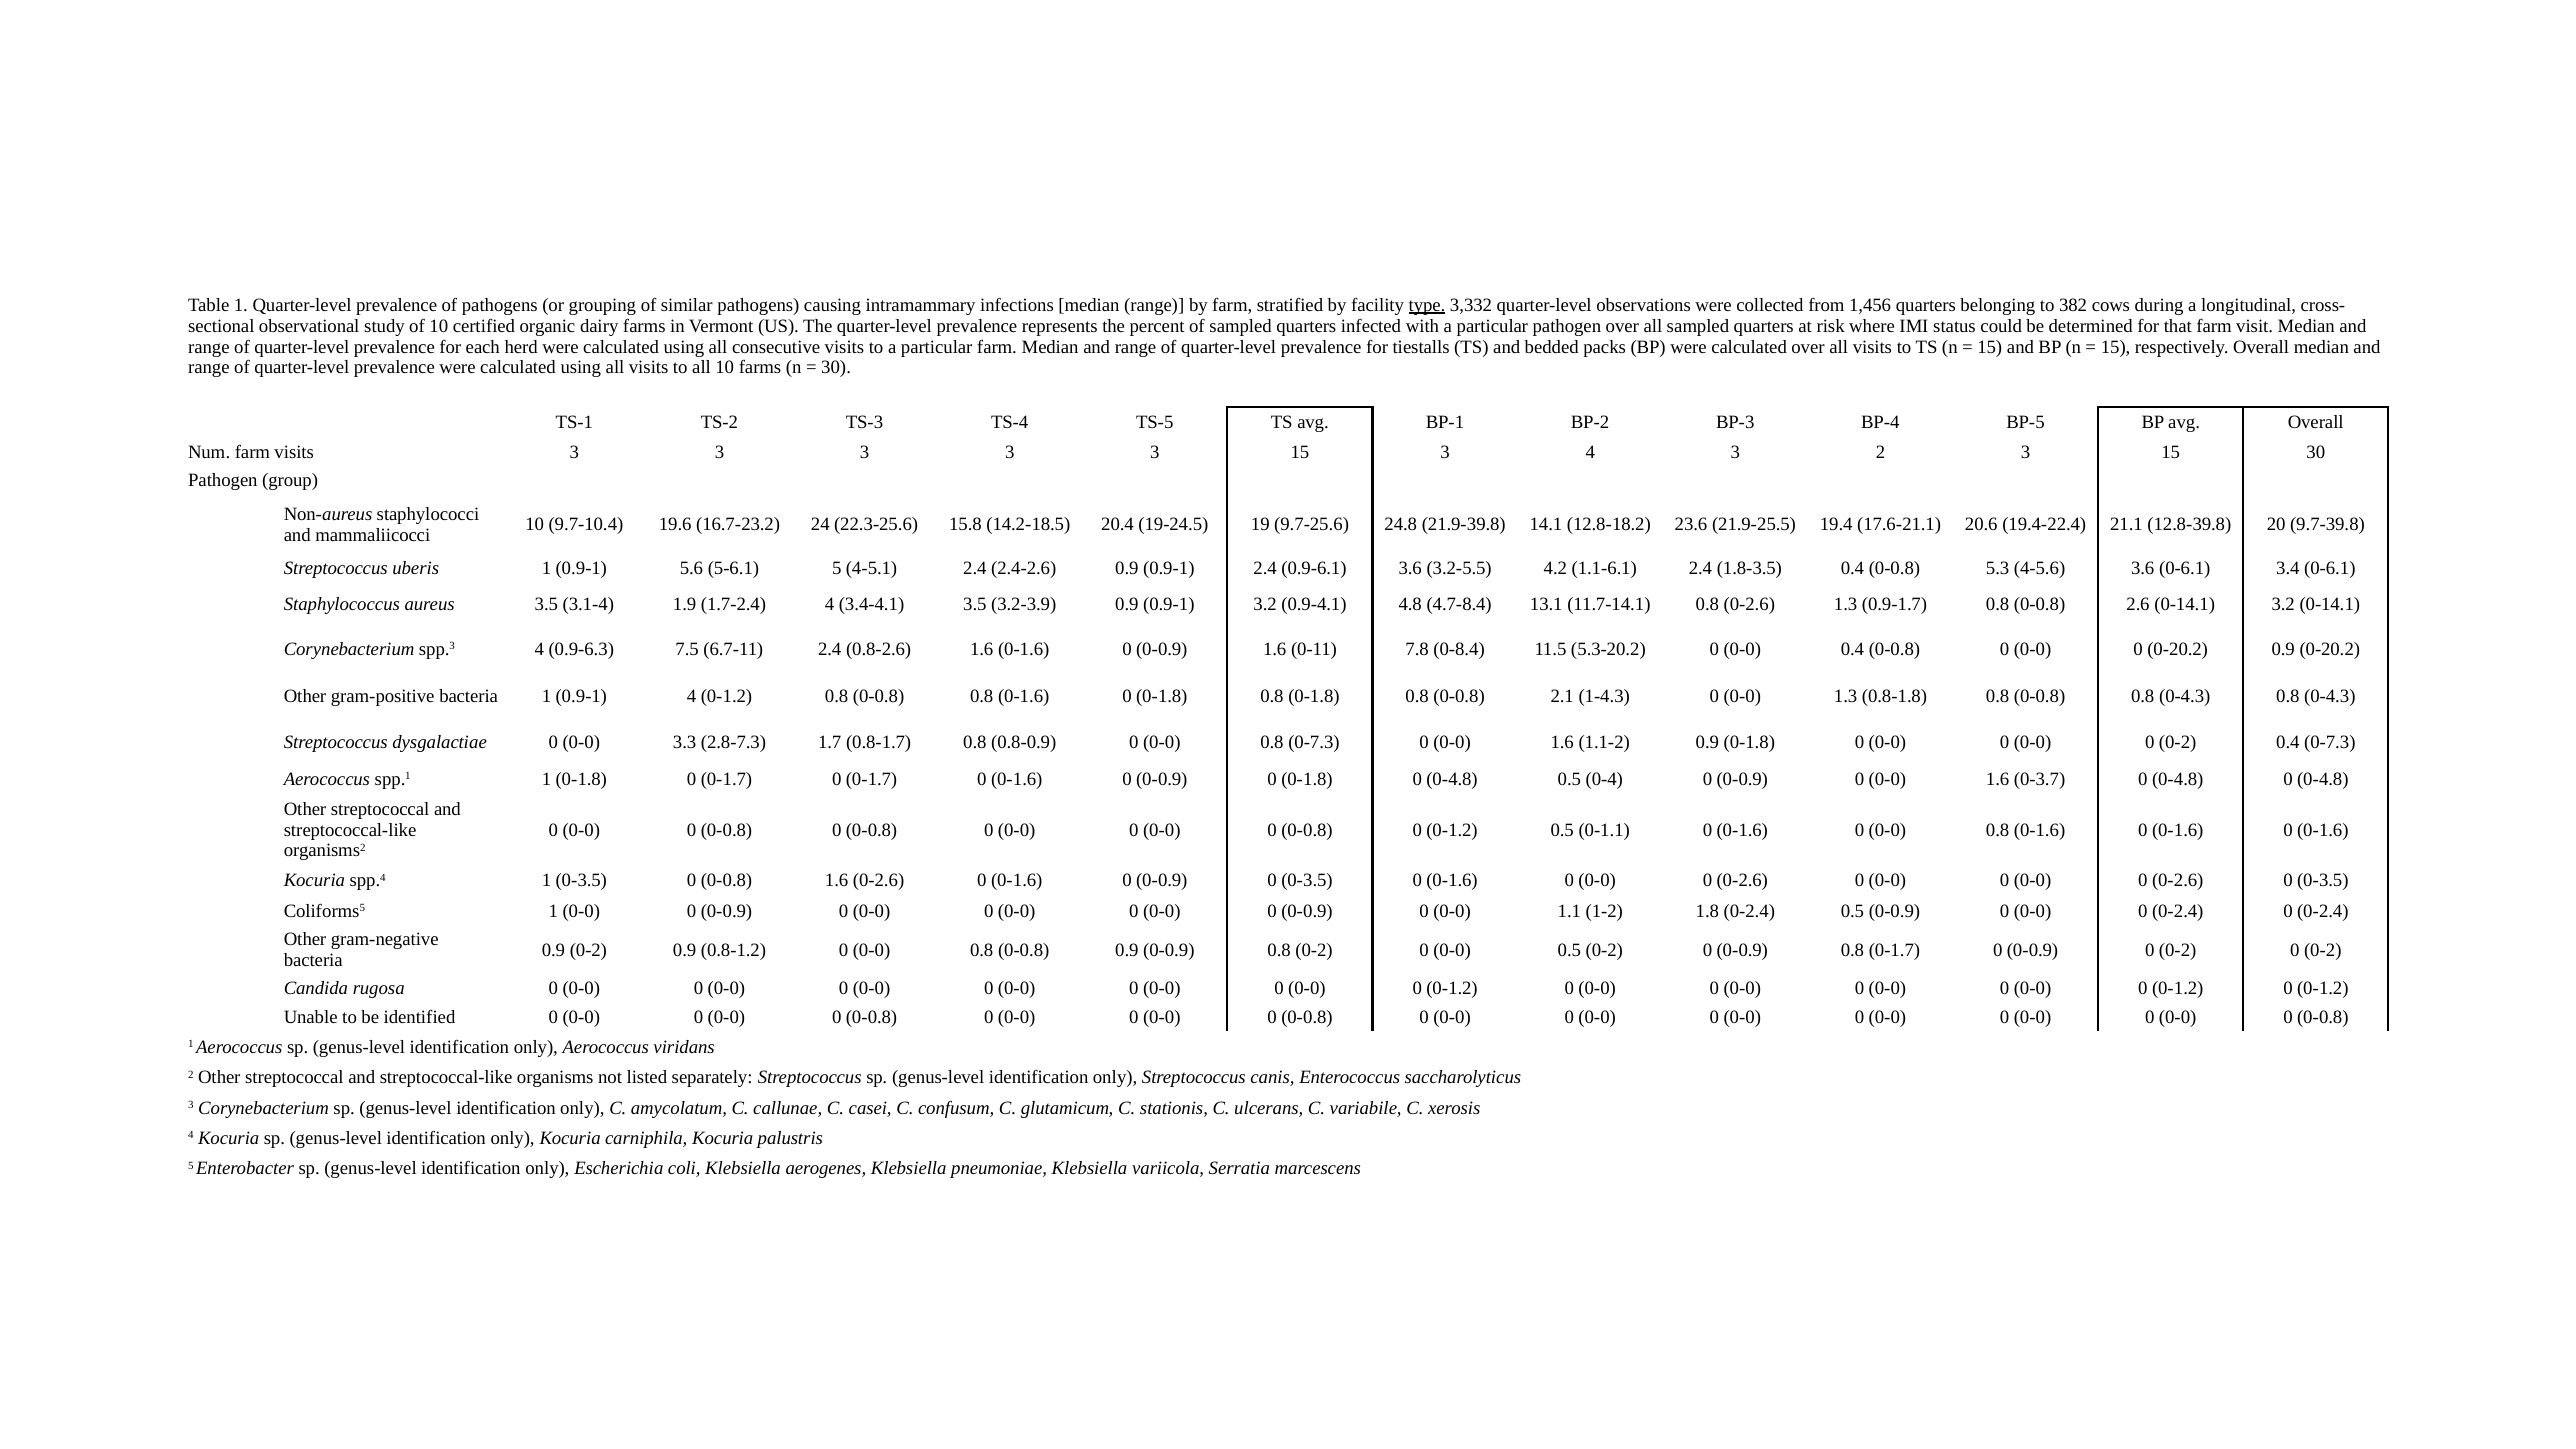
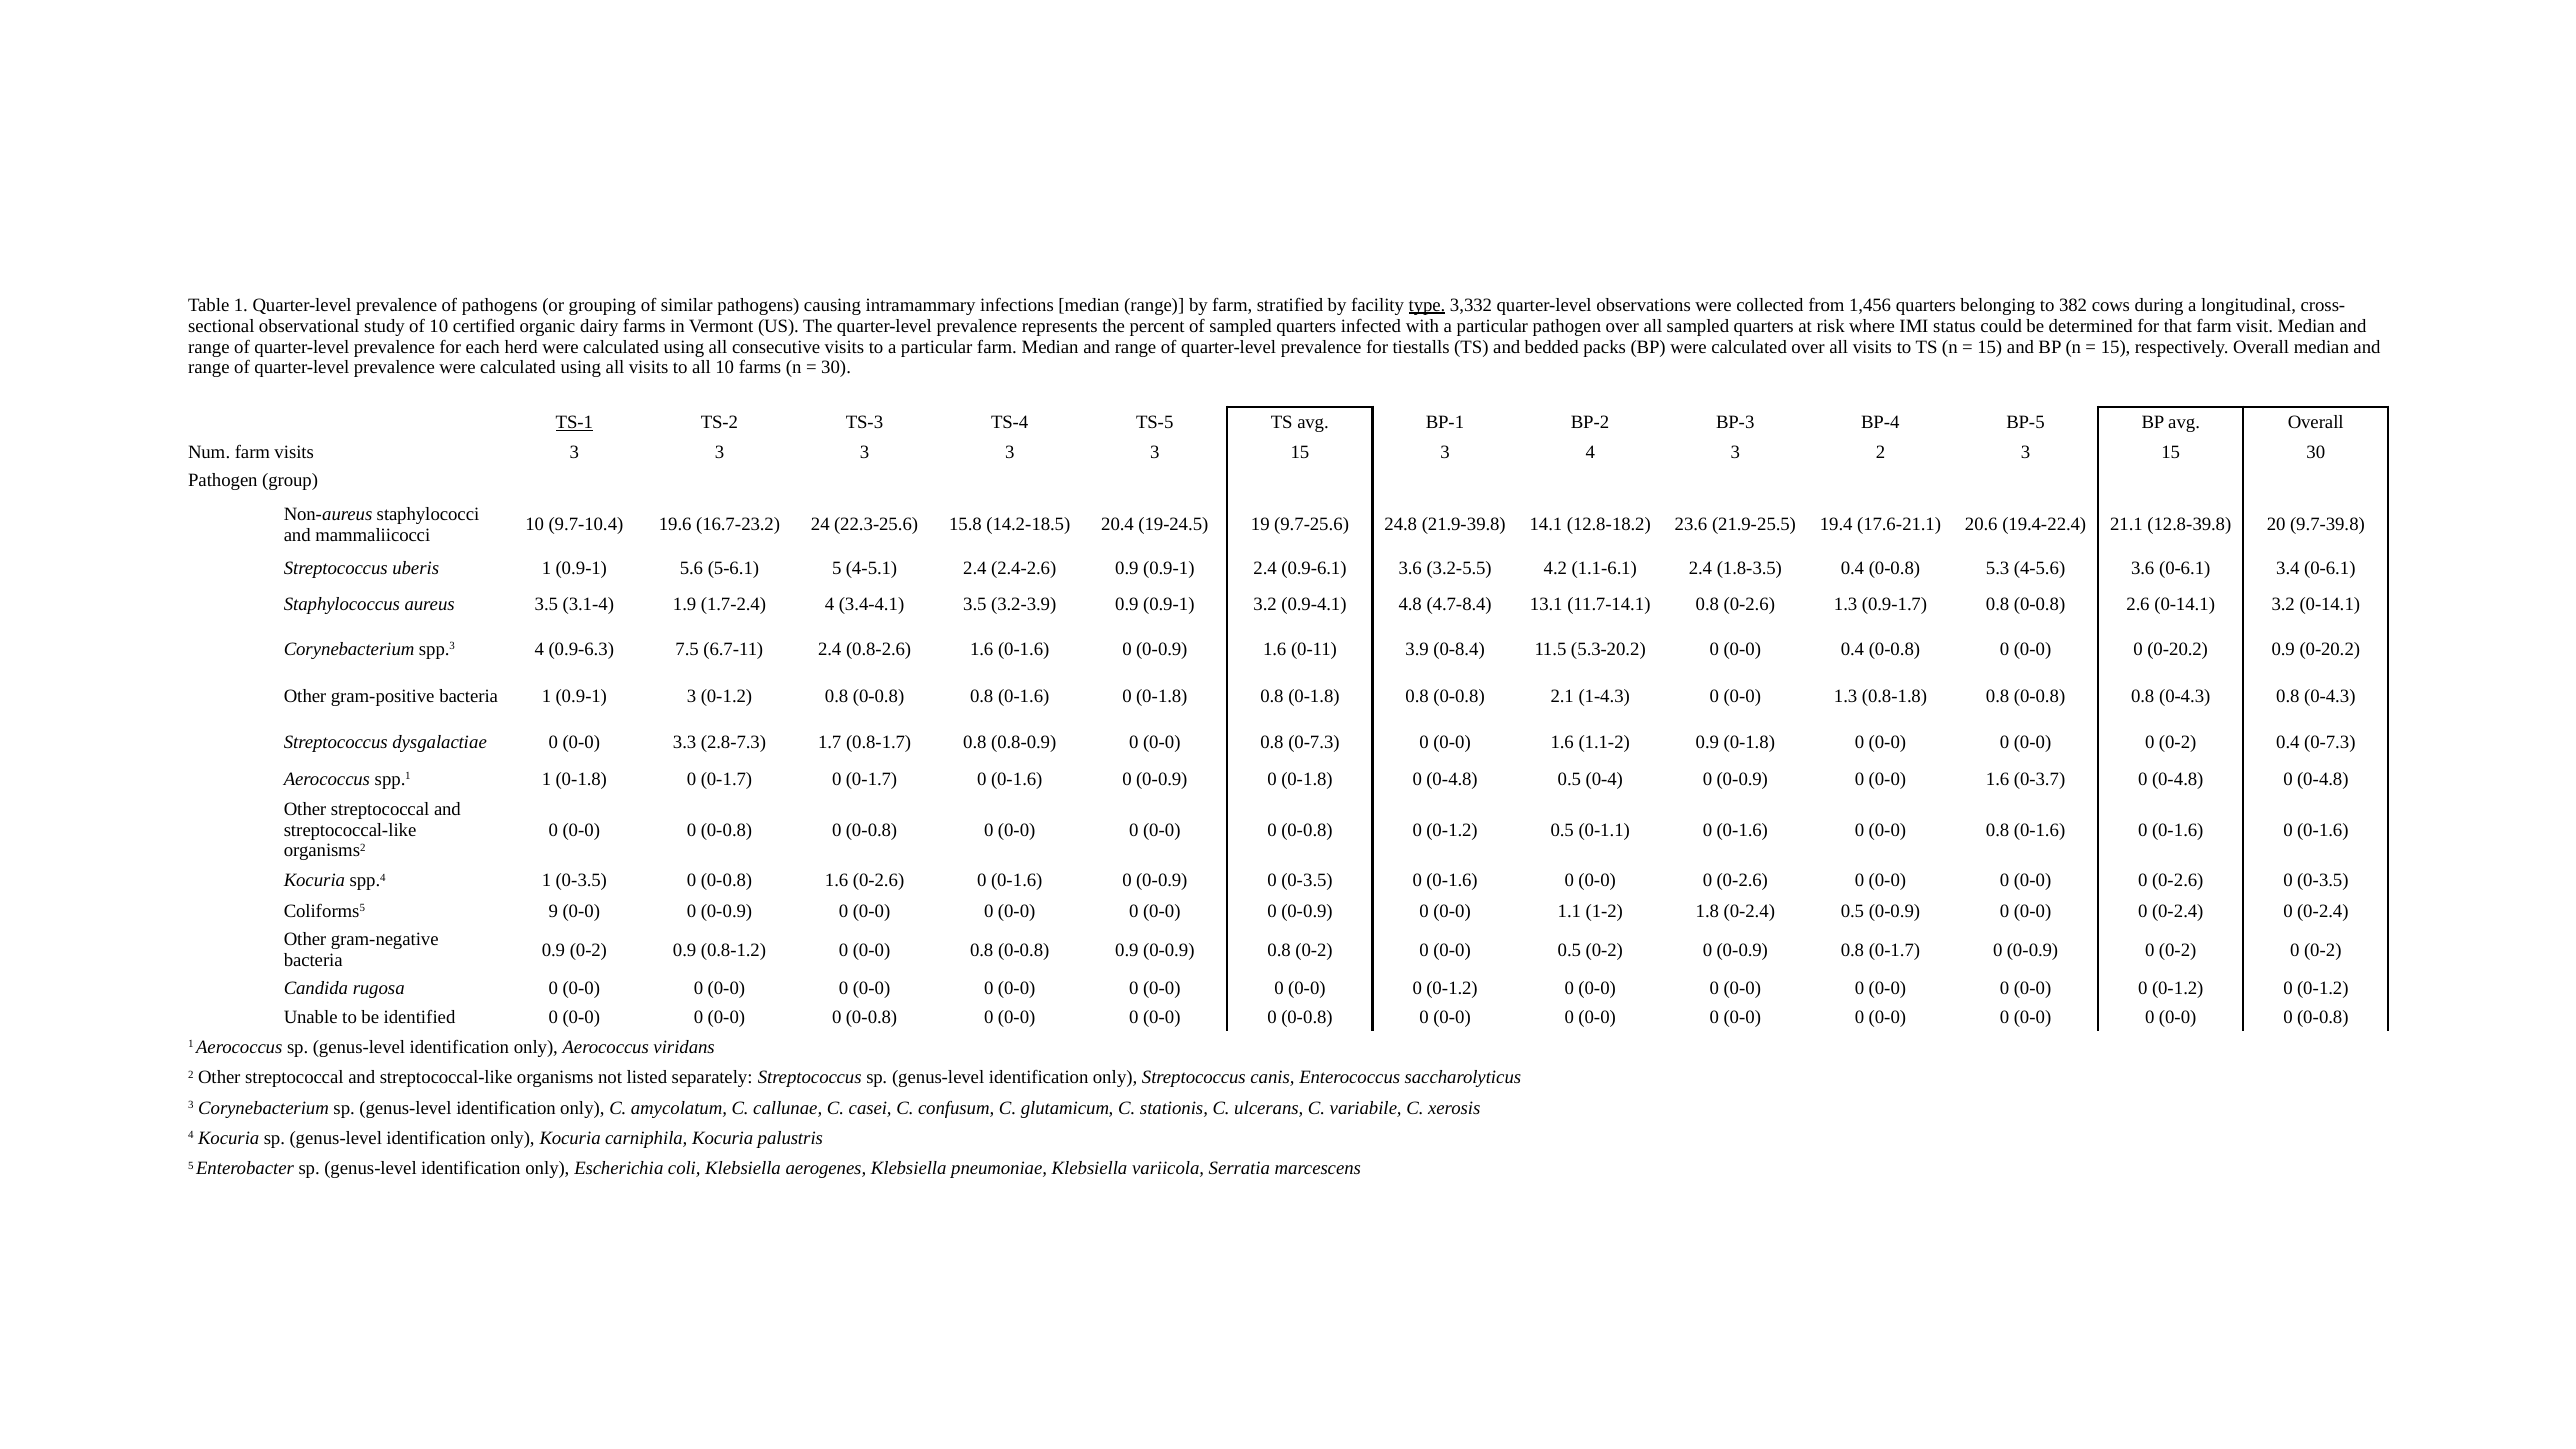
TS-1 underline: none -> present (574, 423)
7.8: 7.8 -> 3.9 (1417, 649)
0.9-1 4: 4 -> 3 (692, 697)
Coliforms5 1: 1 -> 9 (553, 911)
